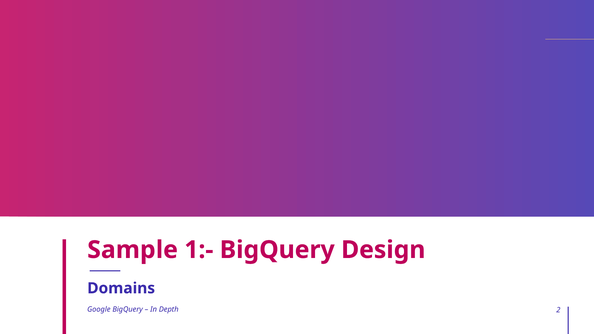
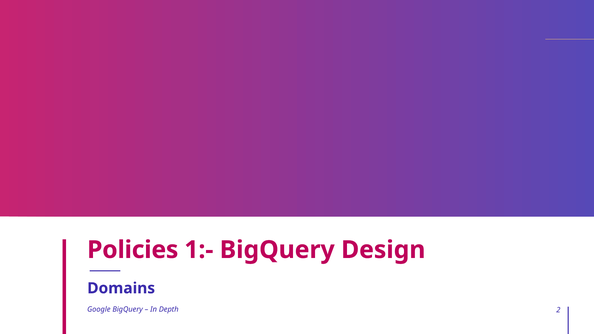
Sample: Sample -> Policies (133, 250)
